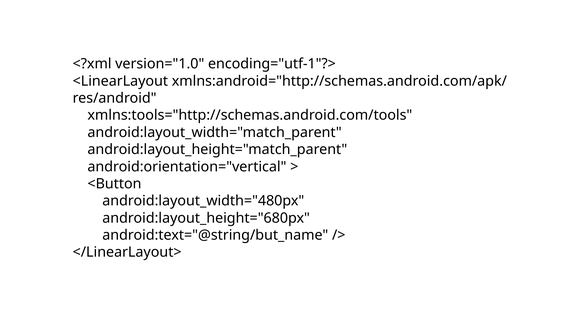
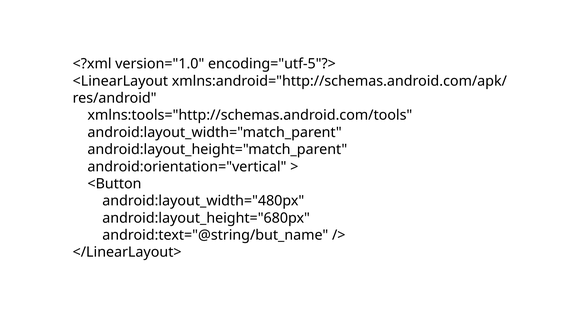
encoding="utf-1"?>: encoding="utf-1"?> -> encoding="utf-5"?> (272, 64)
